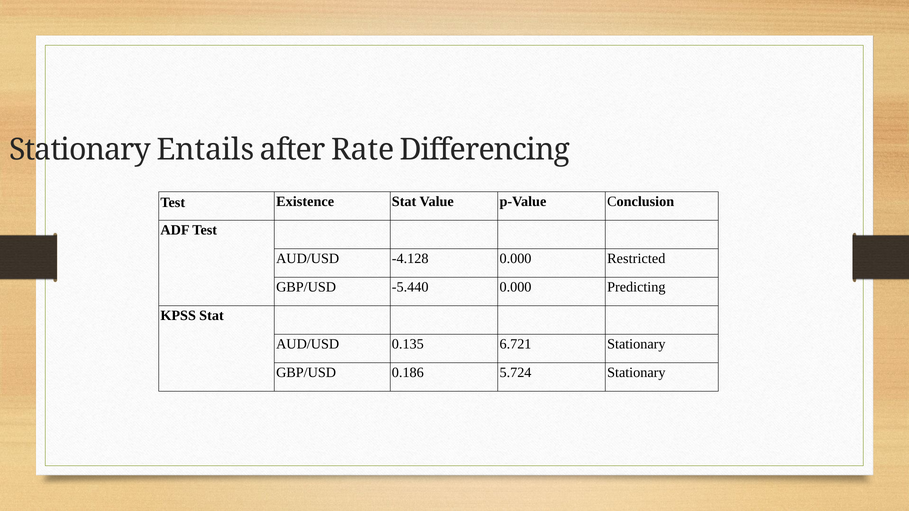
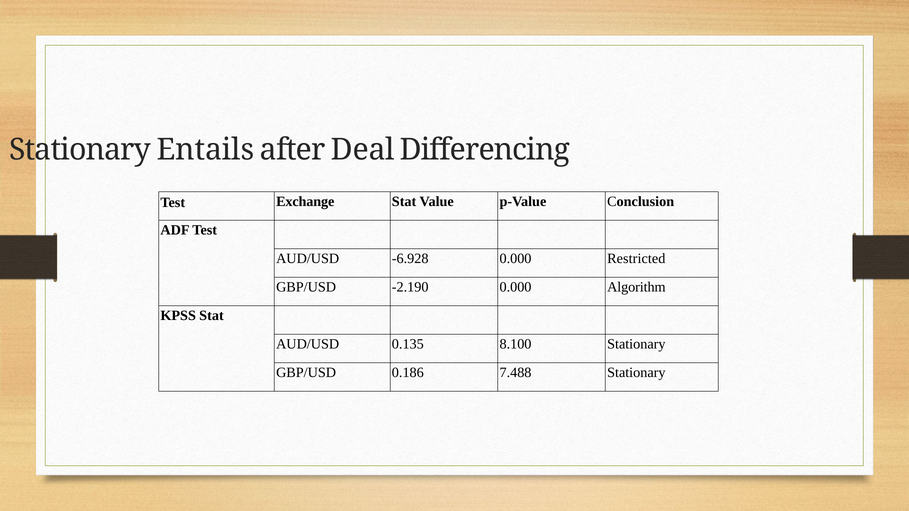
Rate: Rate -> Deal (363, 150)
Existence: Existence -> Exchange (305, 202)
-4.128: -4.128 -> -6.928 (410, 259)
-5.440: -5.440 -> -2.190 (410, 287)
Predicting: Predicting -> Algorithm (636, 287)
6.721: 6.721 -> 8.100 (516, 344)
5.724: 5.724 -> 7.488 (516, 373)
